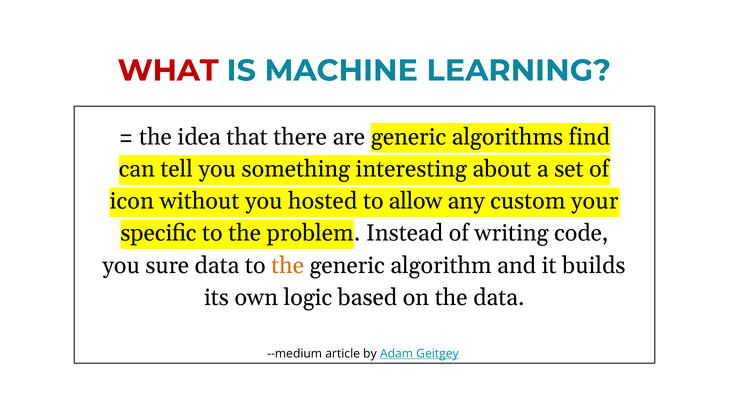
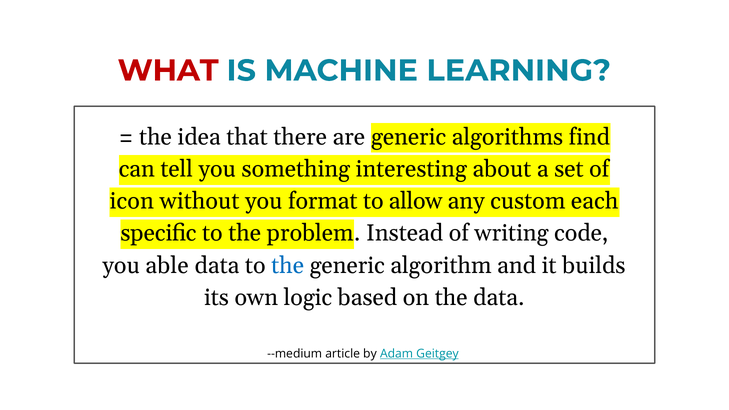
hosted: hosted -> format (323, 201)
your: your -> each (595, 201)
sure: sure -> able (167, 265)
the colour: orange -> blue (288, 265)
